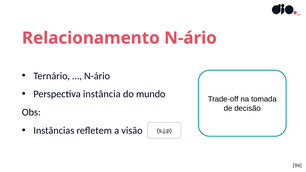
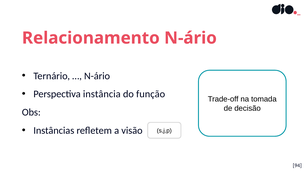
mundo: mundo -> função (151, 94)
